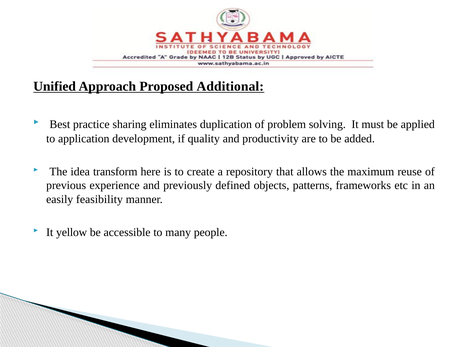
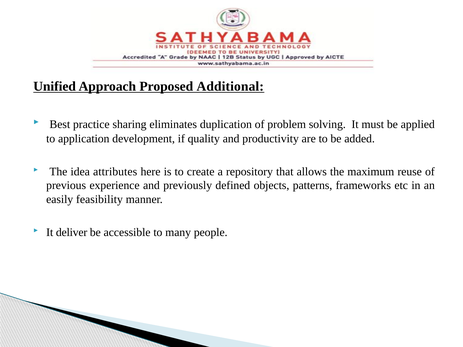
transform: transform -> attributes (115, 172)
yellow: yellow -> deliver (72, 232)
